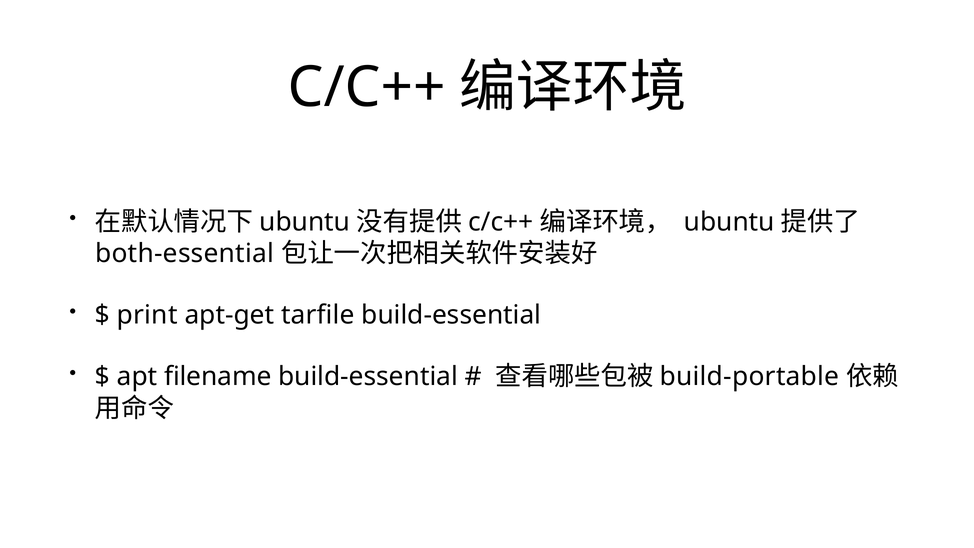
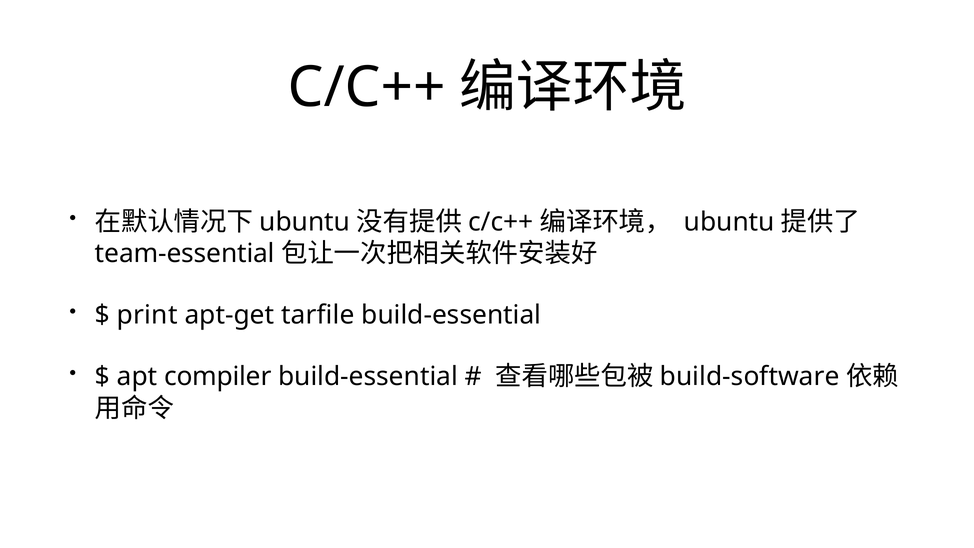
both-essential: both-essential -> team-essential (185, 254)
filename: filename -> compiler (218, 377)
build-portable: build-portable -> build-software (750, 377)
